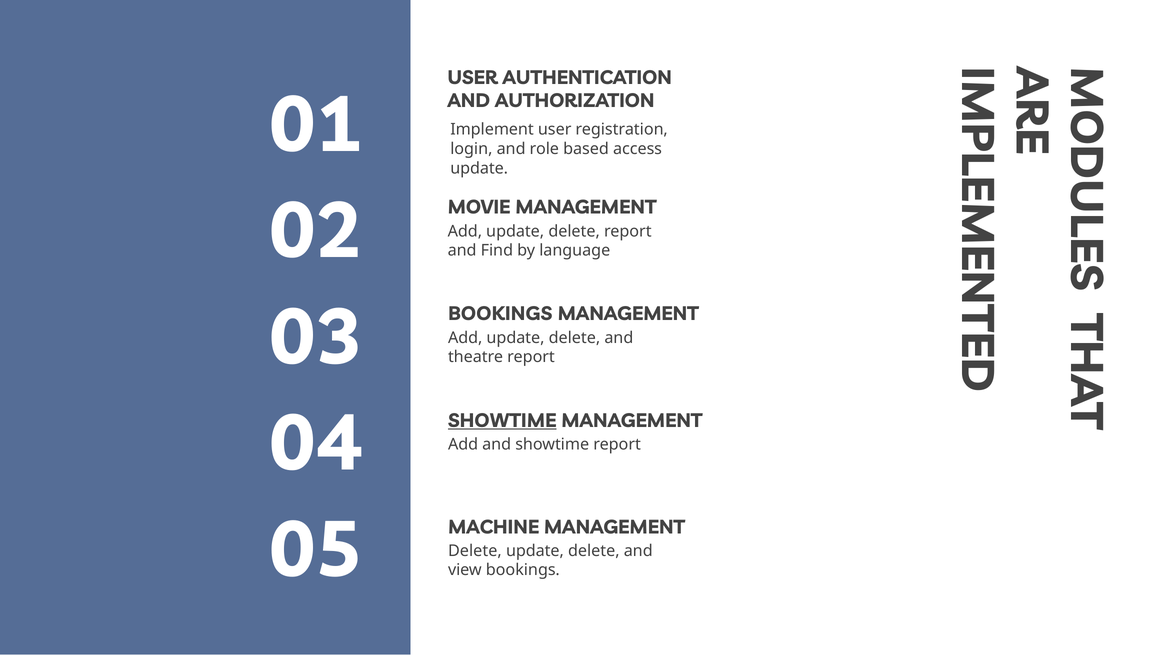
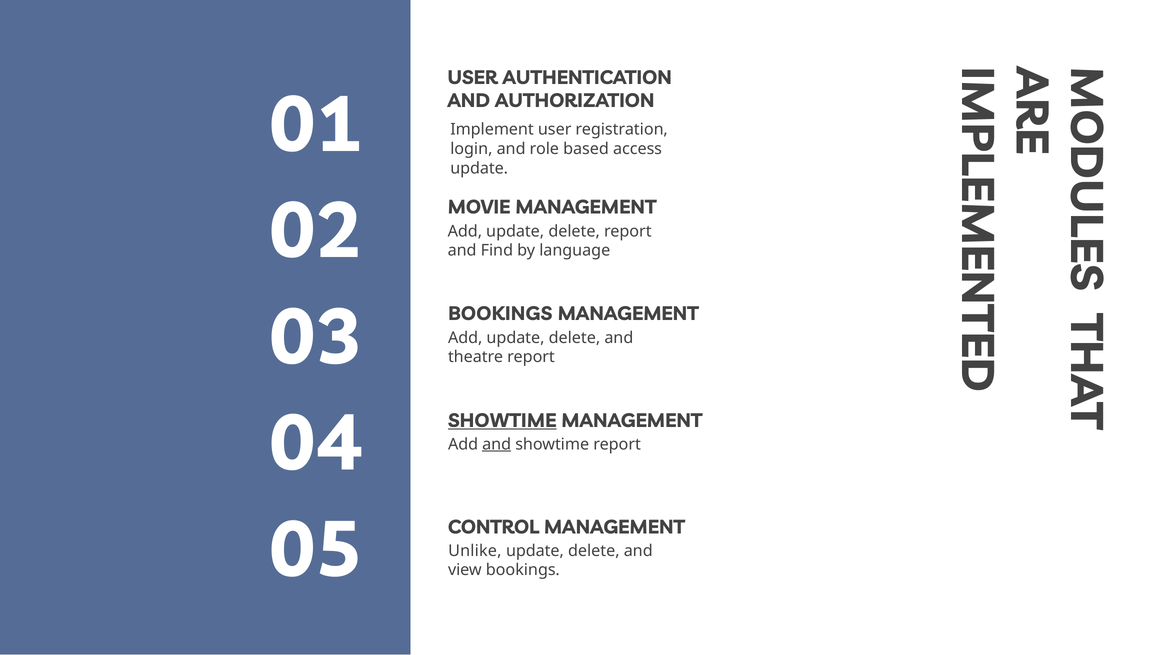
and underline: none -> present (497, 444)
MACHINE: MACHINE -> CONTROL (494, 527)
Delete: Delete -> Unlike (475, 550)
